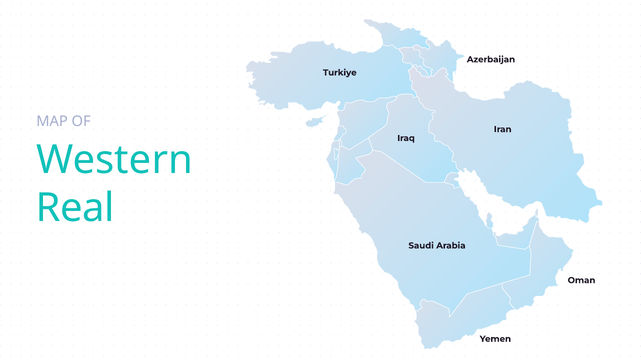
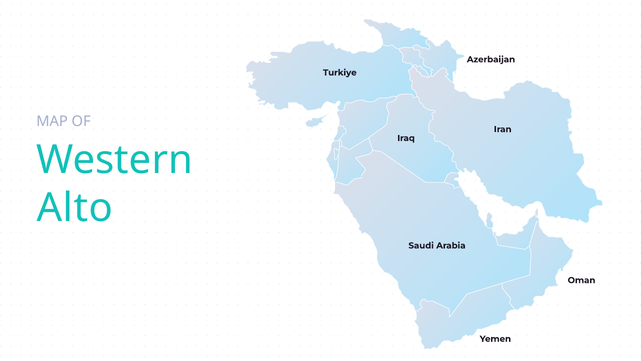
Real: Real -> Alto (75, 208)
